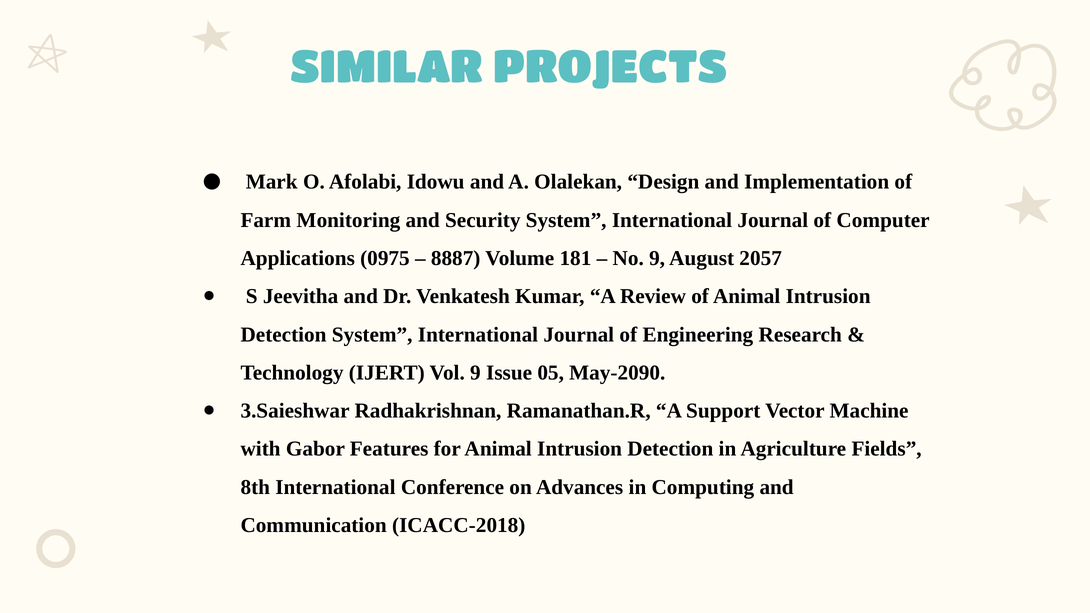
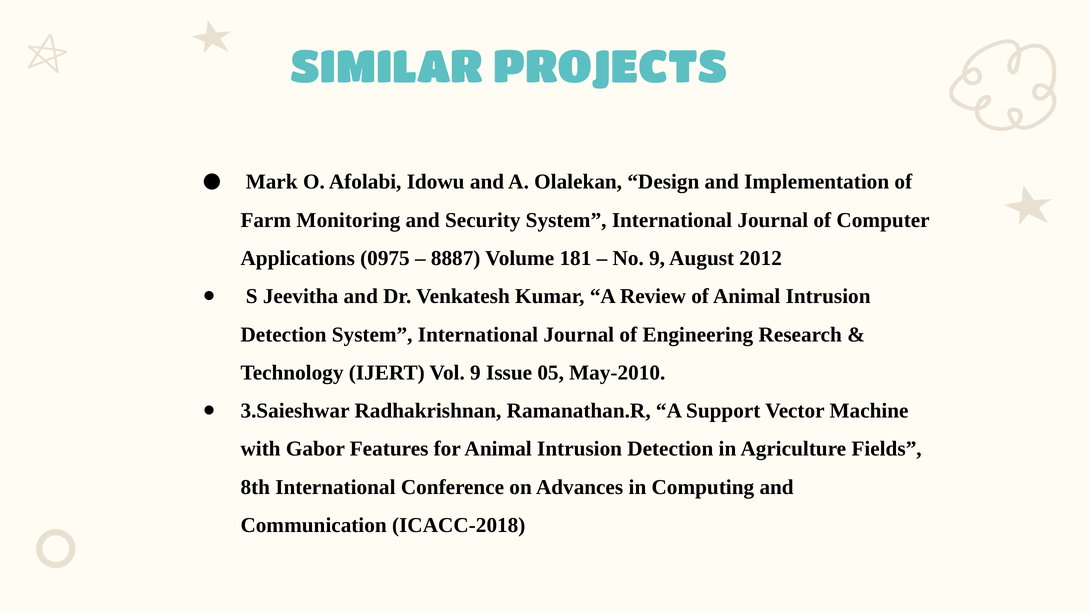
2057: 2057 -> 2012 (761, 258)
May-2090: May-2090 -> May-2010 (617, 373)
